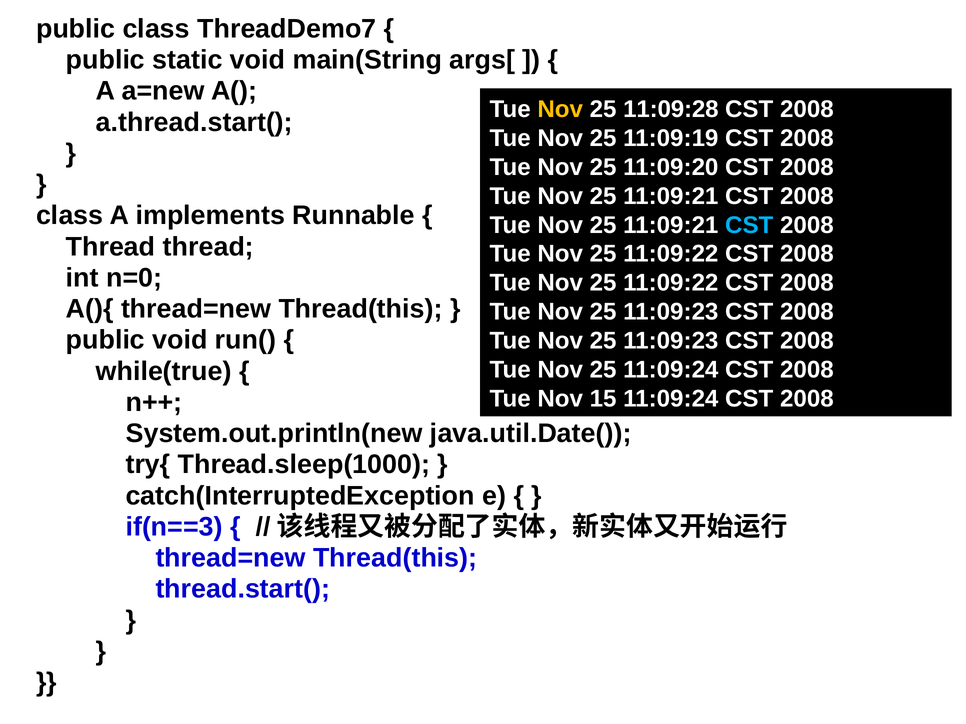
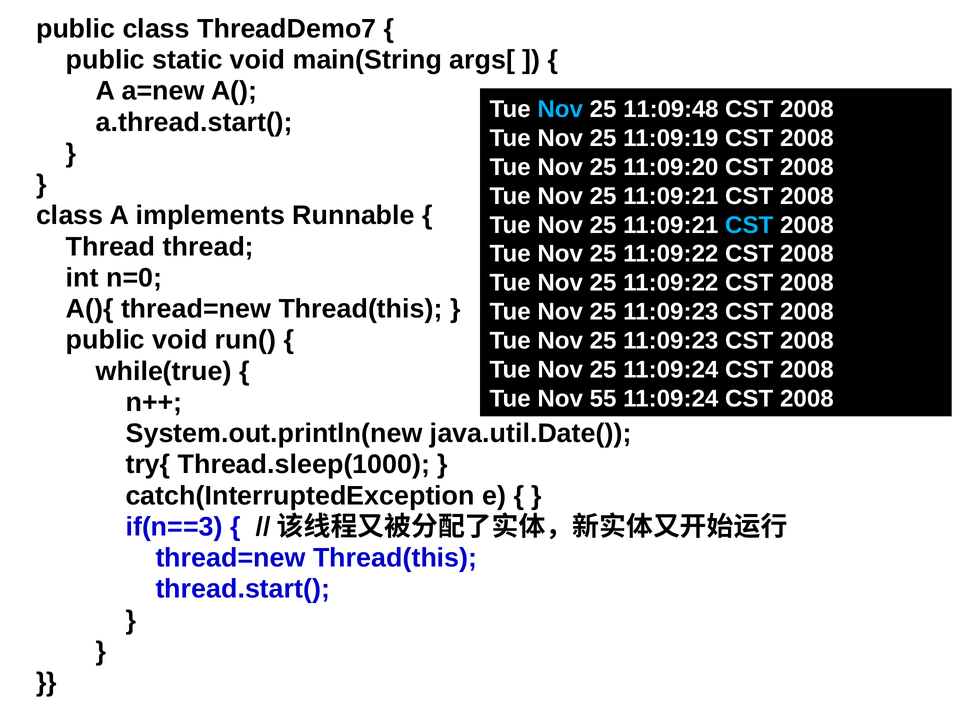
Nov colour: yellow -> light blue (560, 109)
11:09:28: 11:09:28 -> 11:09:48 (671, 109)
15: 15 -> 55 (603, 399)
